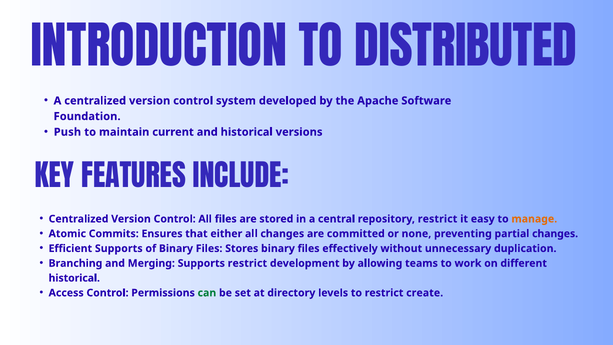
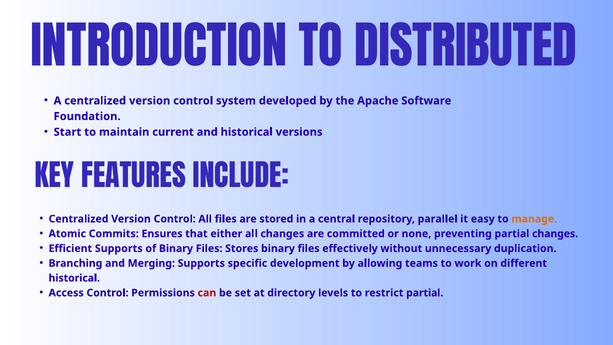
Push: Push -> Start (67, 132)
repository restrict: restrict -> parallel (438, 219)
Supports restrict: restrict -> specific (247, 263)
can colour: green -> red (207, 293)
restrict create: create -> partial (425, 293)
